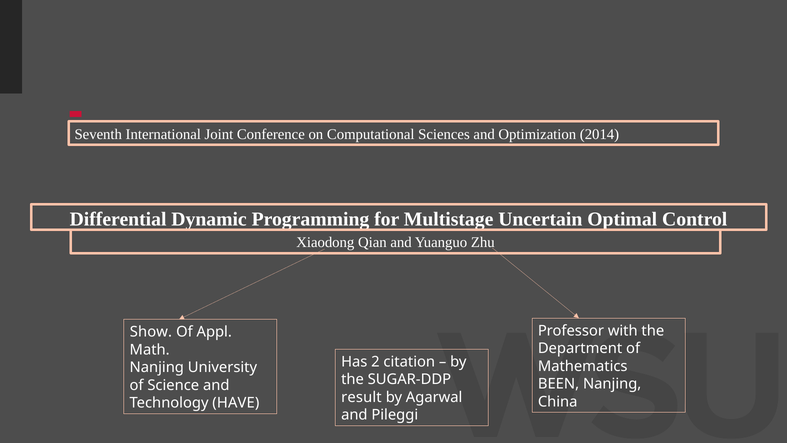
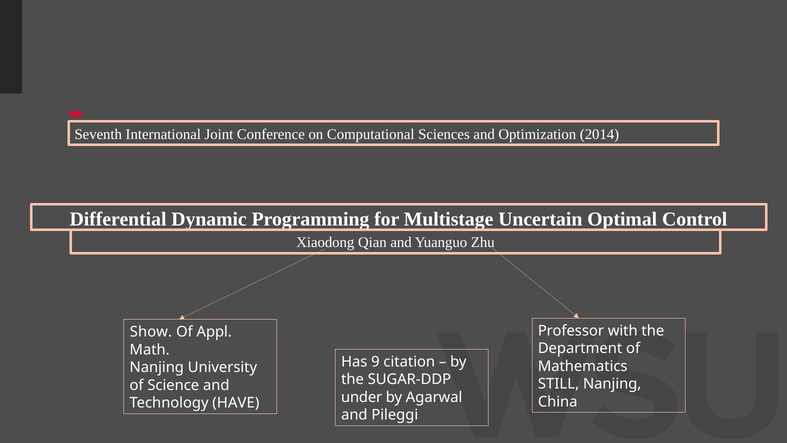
2: 2 -> 9 (375, 362)
BEEN: BEEN -> STILL (558, 384)
result: result -> under (362, 397)
